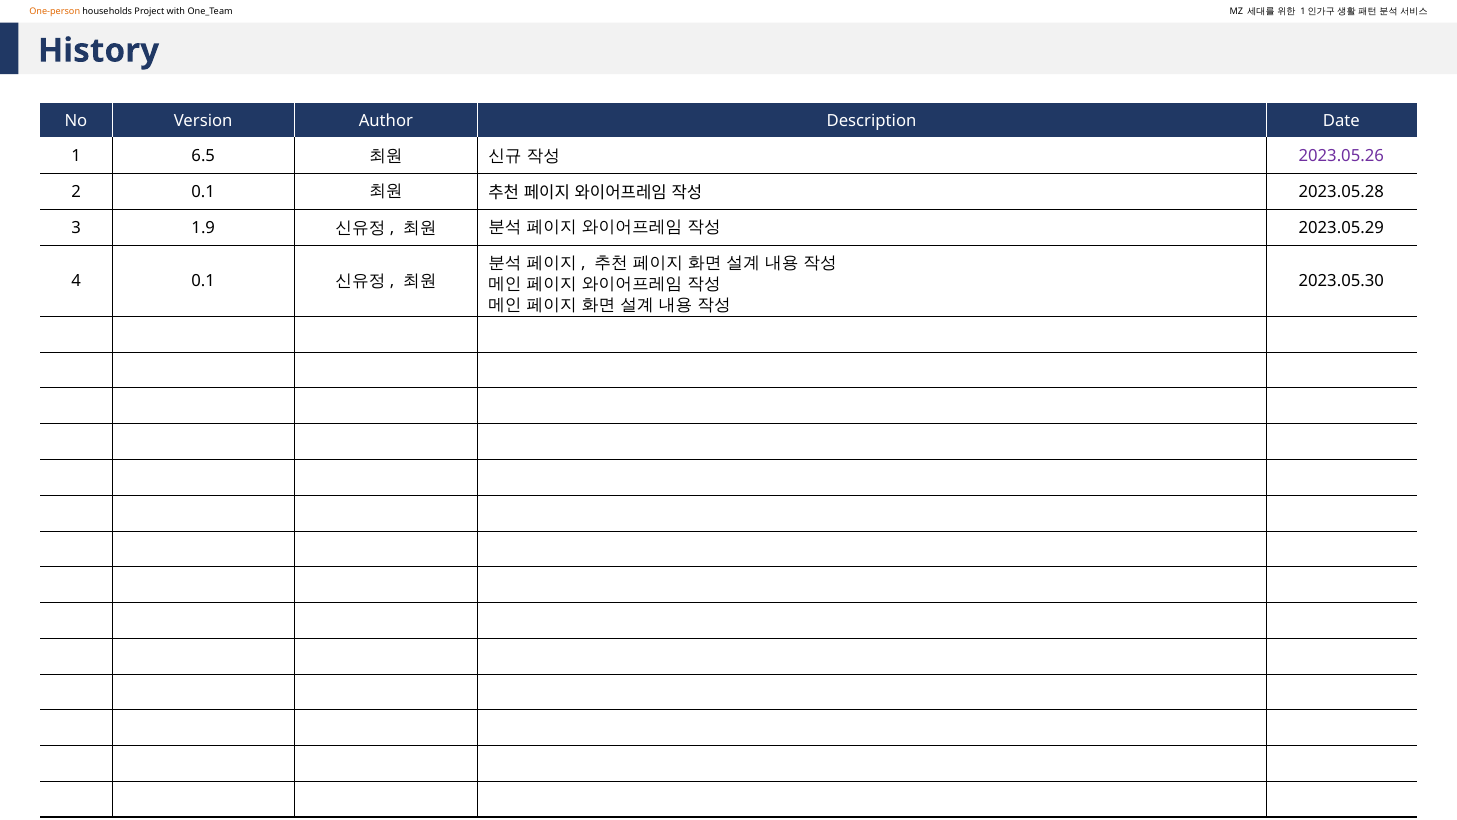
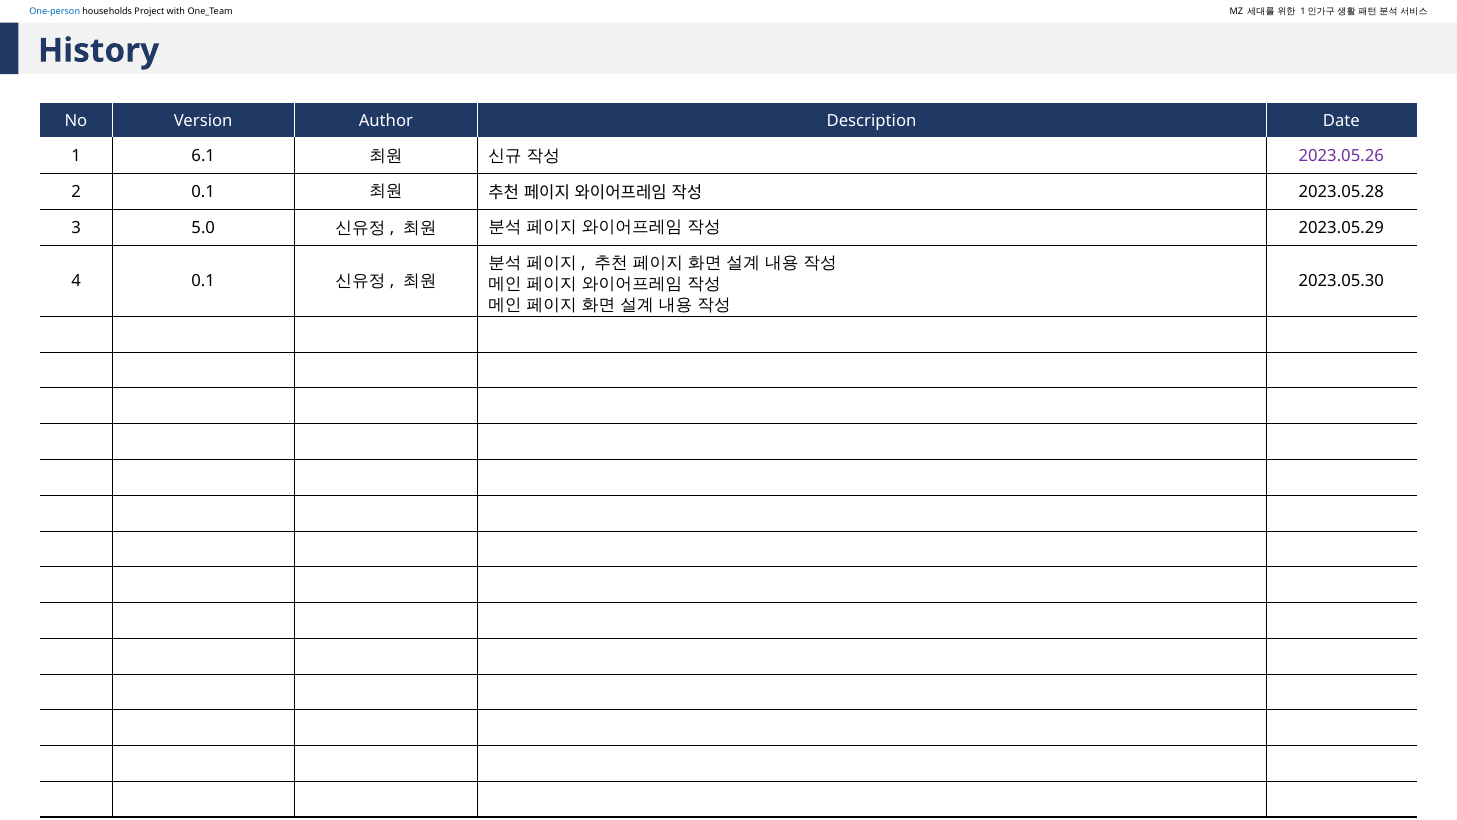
One-person colour: orange -> blue (55, 12)
6.5: 6.5 -> 6.1 (203, 156)
1.9: 1.9 -> 5.0 (203, 228)
